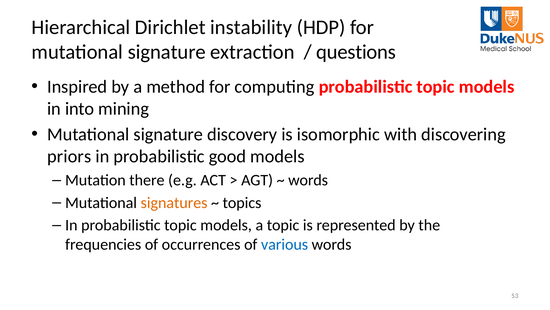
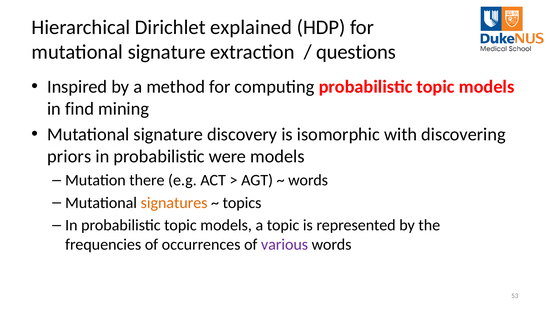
instability: instability -> explained (251, 27)
into: into -> find (80, 109)
good: good -> were (227, 156)
various colour: blue -> purple (285, 244)
